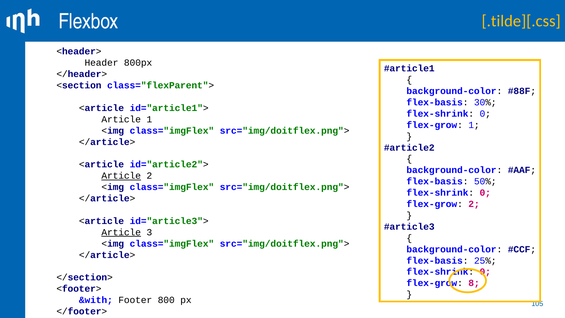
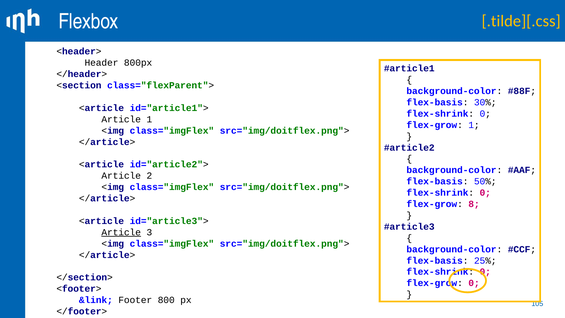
Article underline: present -> none (121, 176)
flex-grow 2: 2 -> 8 (474, 204)
8: 8 -> 0 (474, 283)
&with: &with -> &link (96, 300)
